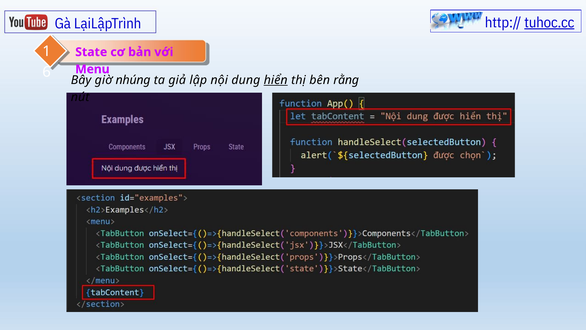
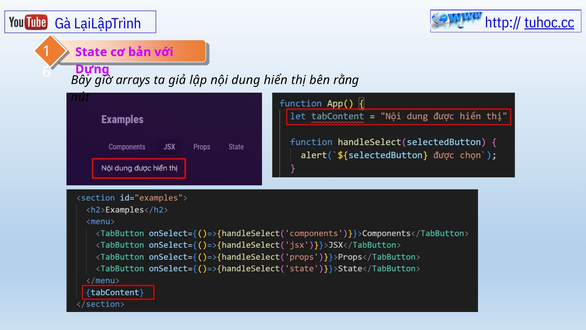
Menu: Menu -> Dựng (92, 69)
nhúng: nhúng -> arrays (133, 80)
hiển underline: present -> none (276, 80)
